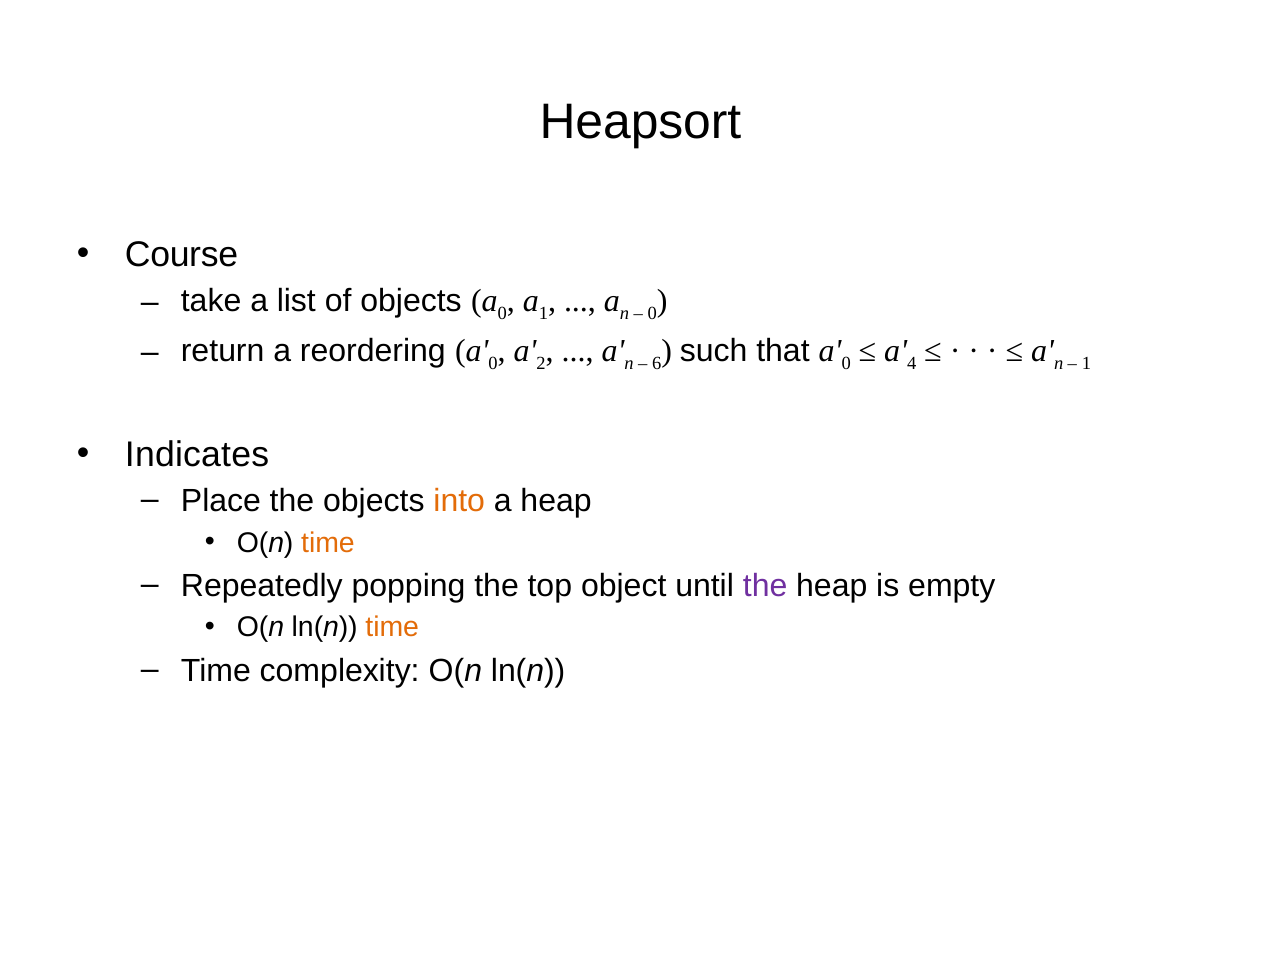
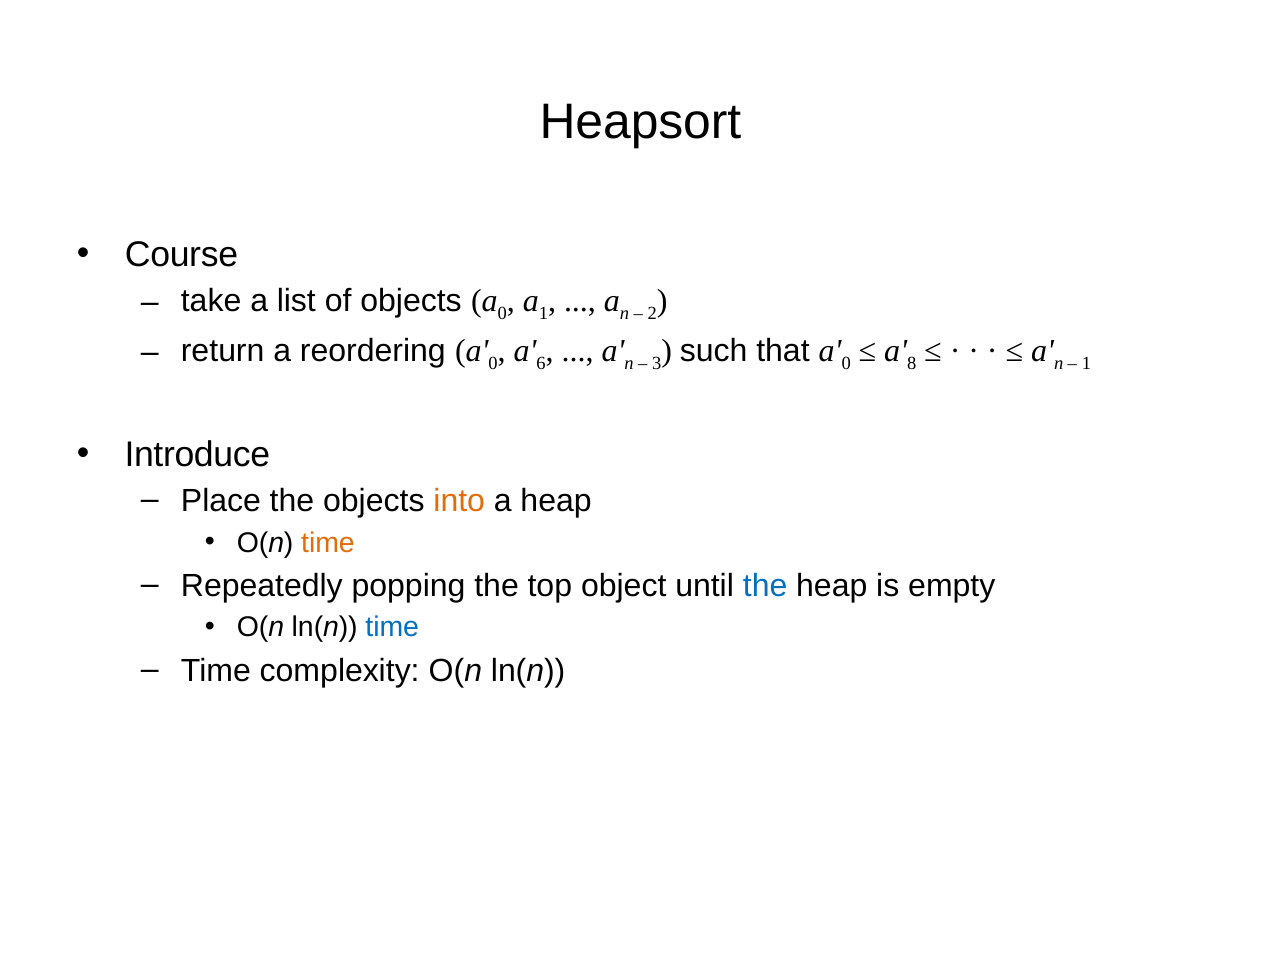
0: 0 -> 2 (652, 314)
2: 2 -> 6 (541, 364)
6: 6 -> 3 (657, 364)
4: 4 -> 8 (912, 364)
Indicates: Indicates -> Introduce (197, 454)
the colour: purple -> blue (765, 586)
time colour: orange -> blue (392, 627)
